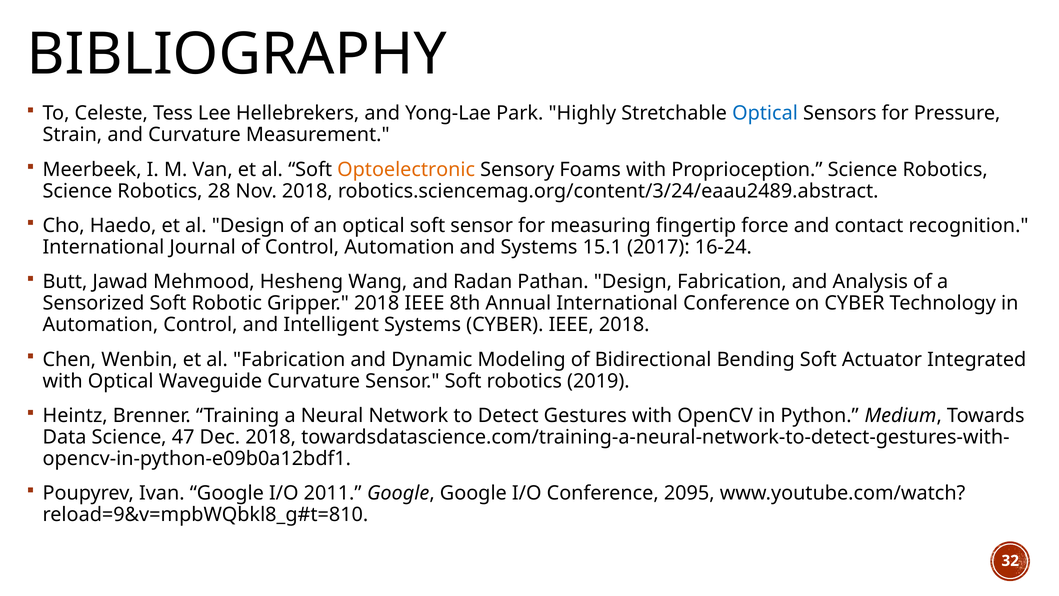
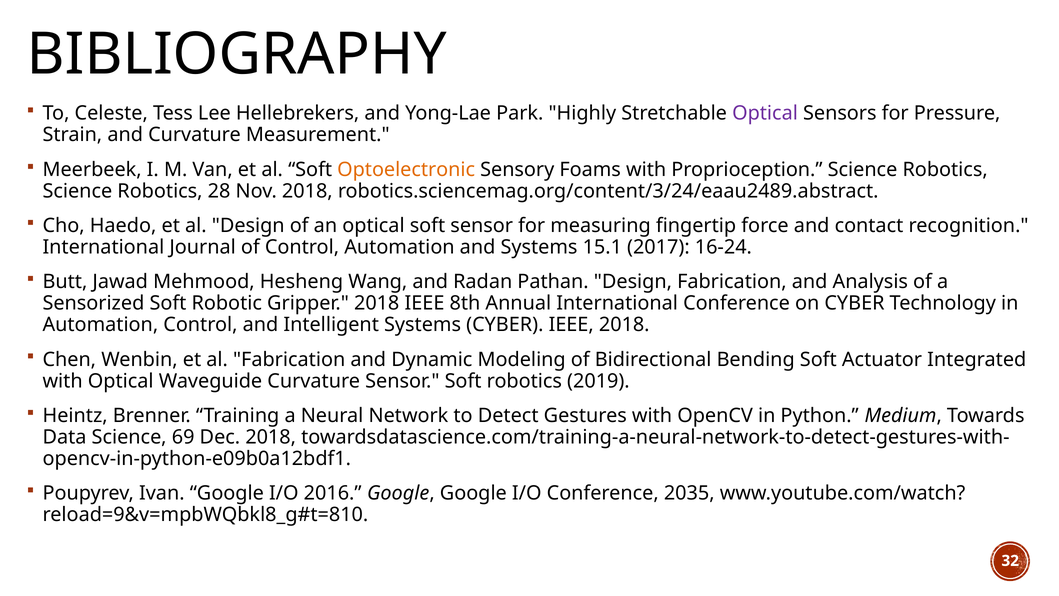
Optical colour: blue -> purple (765, 113)
47: 47 -> 69 (183, 437)
2011: 2011 -> 2016 (333, 493)
2095: 2095 -> 2035 (689, 493)
